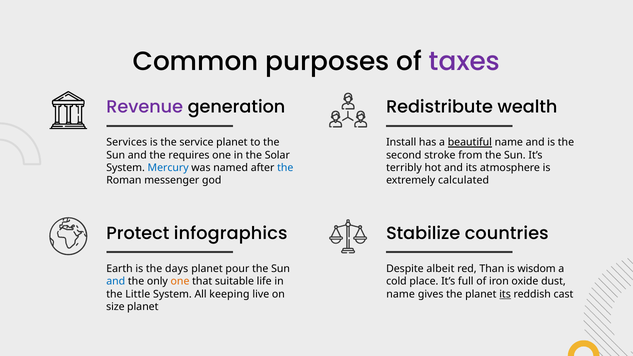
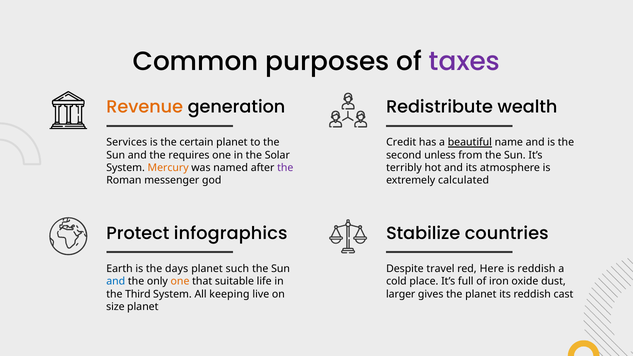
Revenue colour: purple -> orange (145, 107)
service: service -> certain (196, 143)
Install: Install -> Credit (401, 143)
stroke: stroke -> unless (440, 155)
Mercury colour: blue -> orange (168, 168)
the colour: blue -> purple (285, 168)
pour: pour -> such (237, 269)
albeit: albeit -> travel (441, 269)
Than: Than -> Here (492, 269)
is wisdom: wisdom -> reddish (536, 269)
Little: Little -> Third (138, 294)
name: name -> larger (401, 294)
its underline: present -> none (505, 294)
